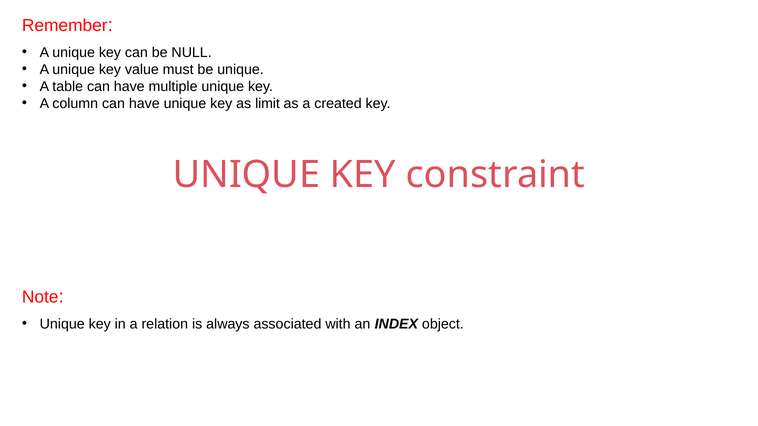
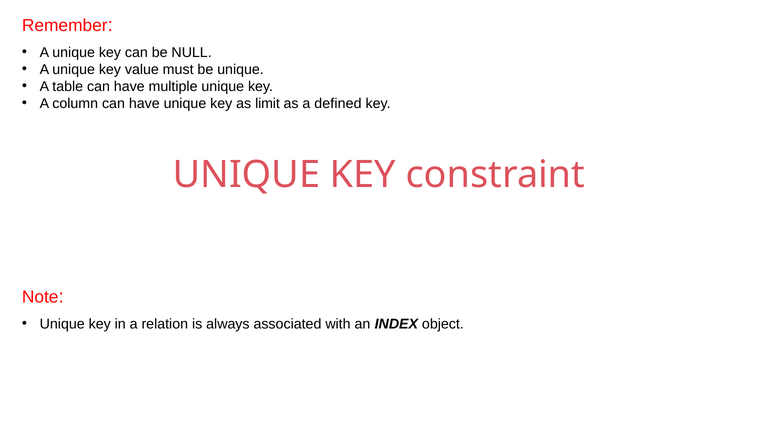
created: created -> defined (338, 104)
